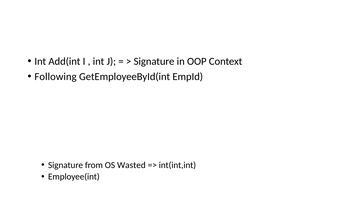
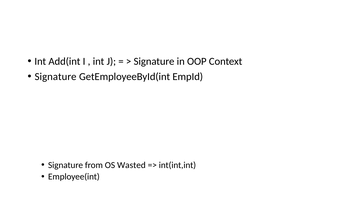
Following: Following -> Signature (56, 77)
